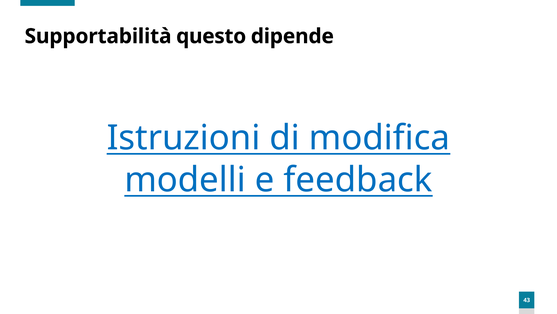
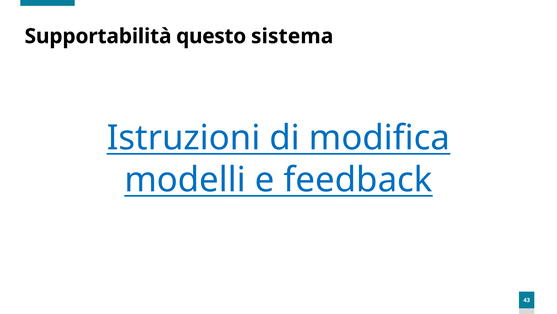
dipende: dipende -> sistema (292, 36)
